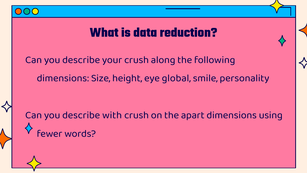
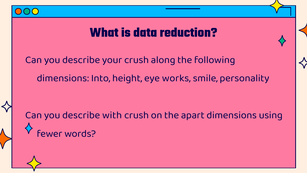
Size: Size -> Into (101, 78)
global: global -> works (176, 78)
